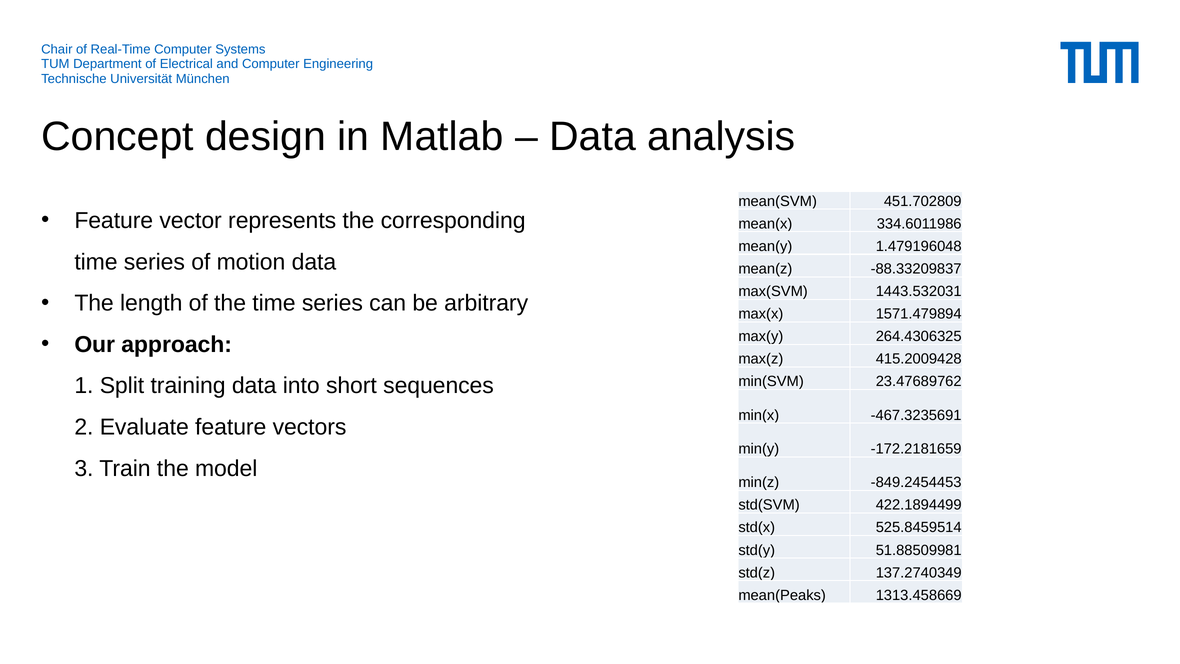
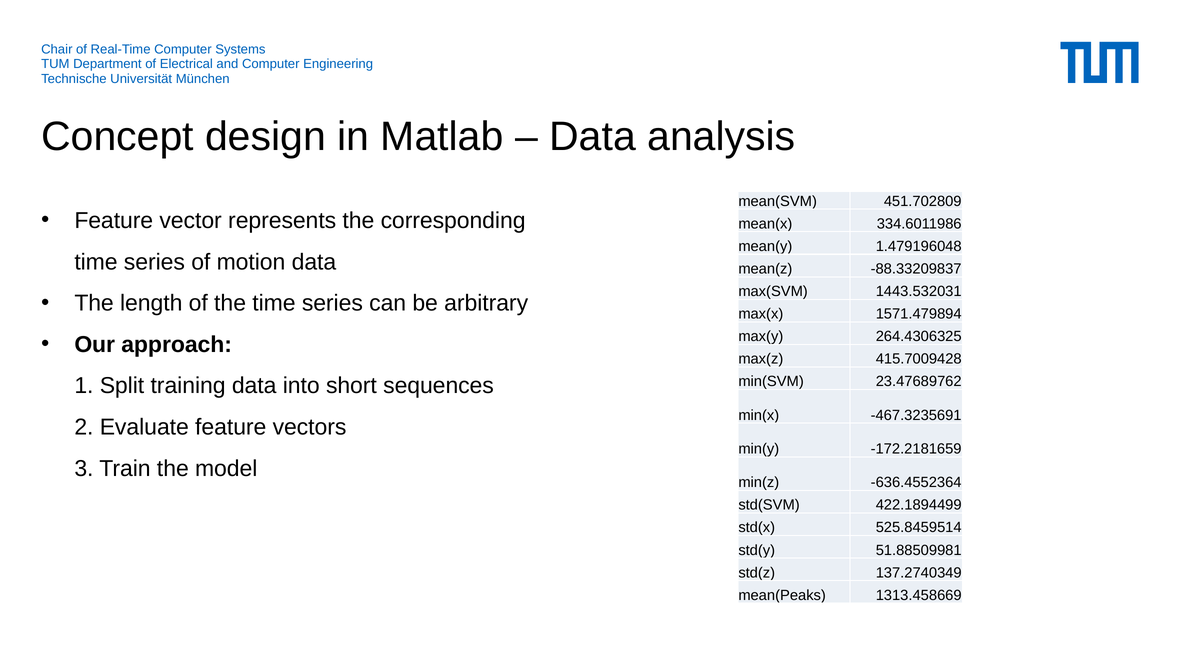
415.2009428: 415.2009428 -> 415.7009428 (919, 359)
-849.2454453: -849.2454453 -> -636.4552364 (916, 482)
